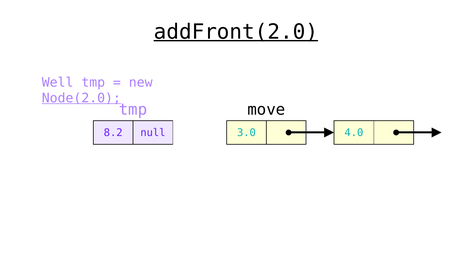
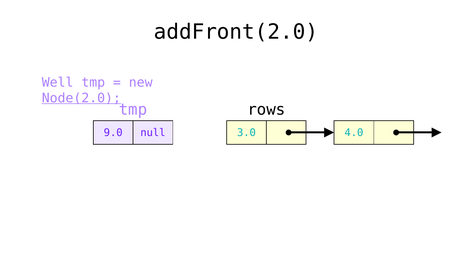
addFront(2.0 underline: present -> none (236, 32)
move: move -> rows (266, 110)
8.2: 8.2 -> 9.0 (113, 133)
